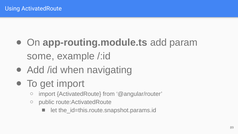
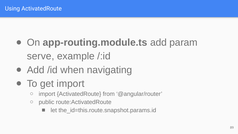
some: some -> serve (41, 56)
